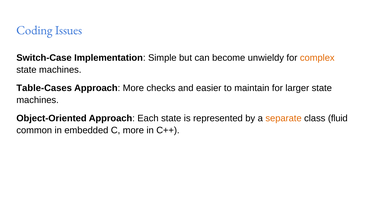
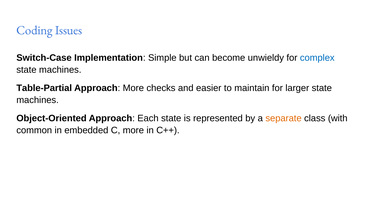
complex colour: orange -> blue (317, 58)
Table-Cases: Table-Cases -> Table-Partial (44, 88)
fluid: fluid -> with (338, 118)
